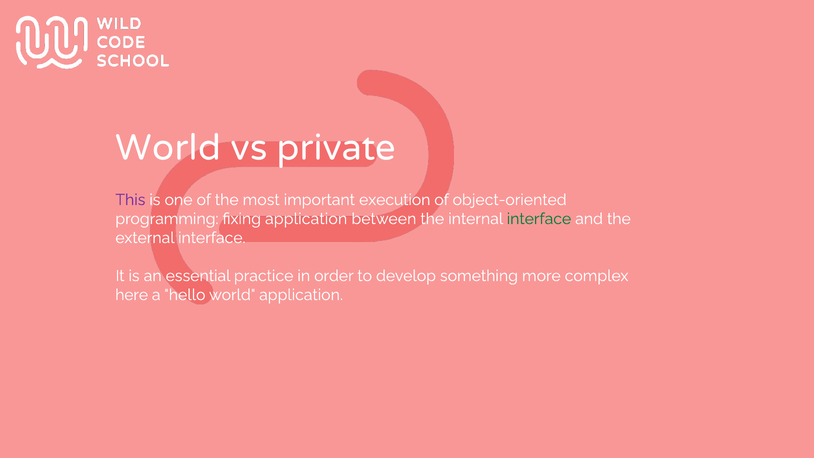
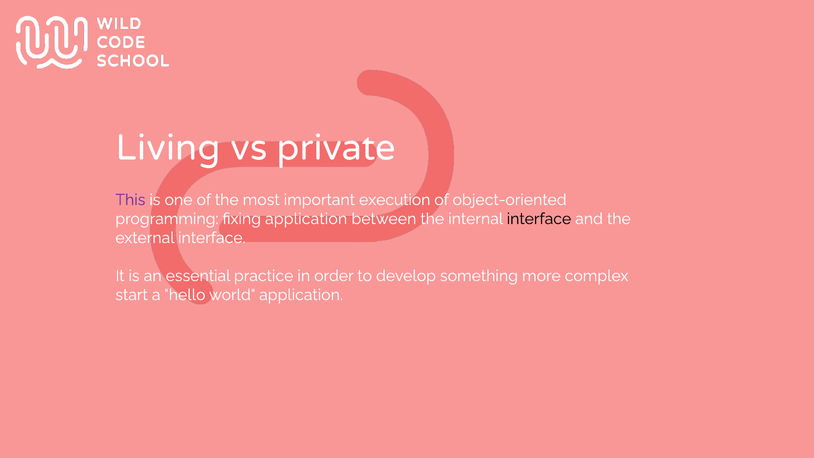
World: World -> Living (168, 148)
interface colour: green -> black (539, 219)
here: here -> start (132, 295)
